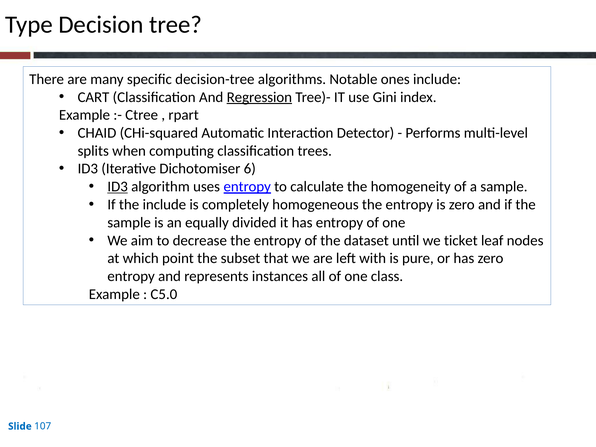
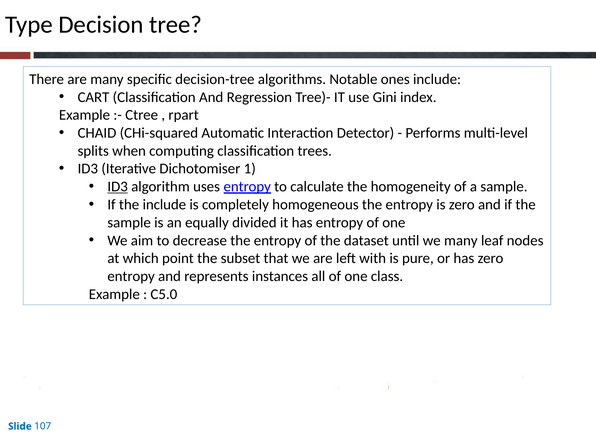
Regression underline: present -> none (259, 97)
6: 6 -> 1 (250, 169)
we ticket: ticket -> many (461, 240)
